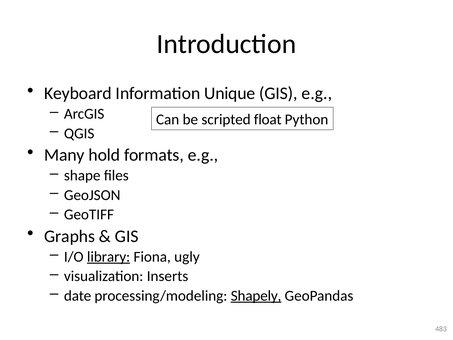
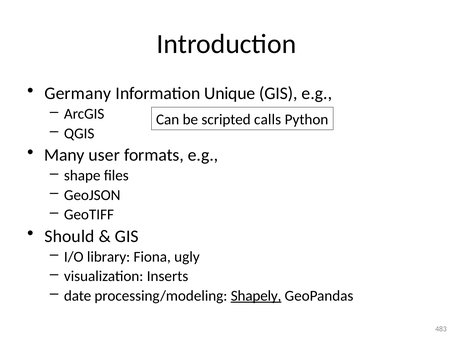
Keyboard: Keyboard -> Germany (78, 93)
float: float -> calls (268, 119)
hold: hold -> user (104, 155)
Graphs: Graphs -> Should (69, 236)
library underline: present -> none (109, 257)
